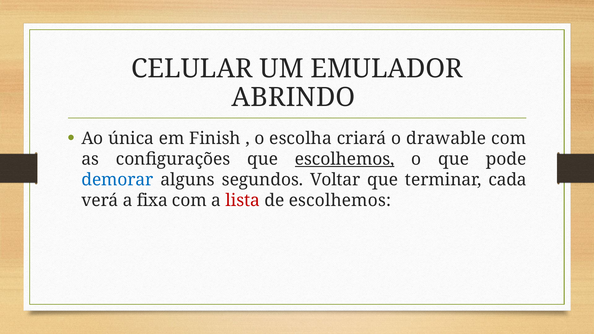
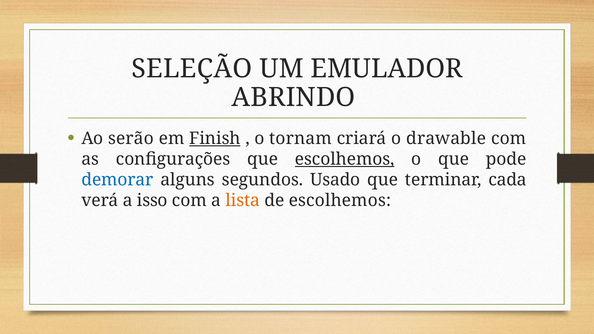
CELULAR: CELULAR -> SELEÇÃO (192, 69)
única: única -> serão (131, 138)
Finish underline: none -> present (215, 138)
escolha: escolha -> tornam (301, 138)
Voltar: Voltar -> Usado (335, 180)
fixa: fixa -> isso (152, 201)
lista colour: red -> orange (243, 201)
